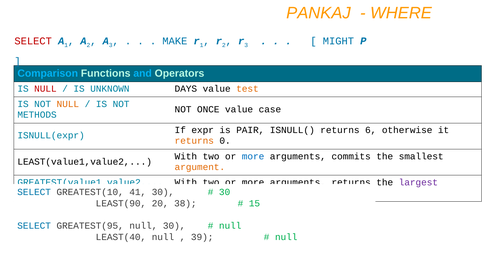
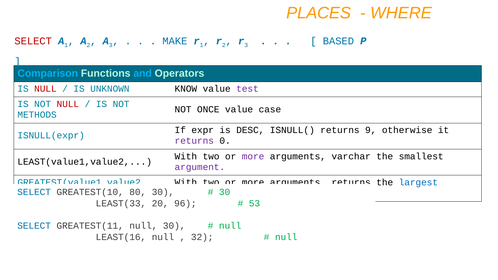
PANKAJ: PANKAJ -> PLACES (319, 13)
MIGHT: MIGHT -> BASED (338, 41)
DAYS: DAYS -> KNOW (186, 89)
test colour: orange -> purple (247, 89)
NULL colour: orange -> red (68, 104)
PAIR: PAIR -> DESC (250, 130)
6: 6 -> 9 (371, 130)
returns colour: orange -> purple (194, 141)
more colour: blue -> purple (253, 156)
commits: commits -> varchar (351, 156)
argument colour: orange -> purple (200, 167)
largest colour: purple -> blue (418, 183)
41: 41 -> 80 (138, 192)
LEAST(90: LEAST(90 -> LEAST(33 (121, 203)
38: 38 -> 96 (185, 203)
15: 15 -> 53 (254, 203)
GREATEST(95: GREATEST(95 -> GREATEST(11 (90, 226)
LEAST(40: LEAST(40 -> LEAST(16 (121, 237)
39: 39 -> 32 (202, 237)
